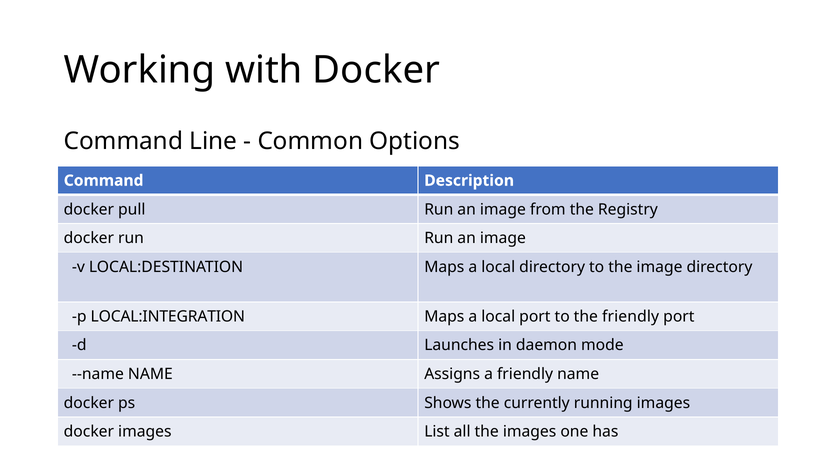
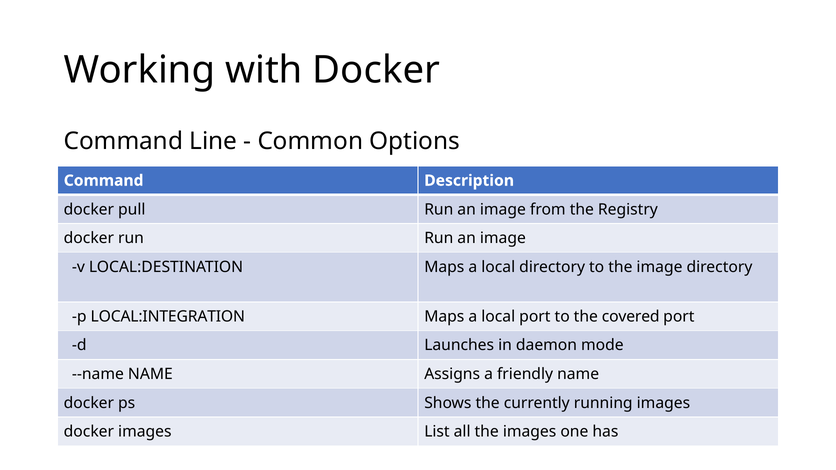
the friendly: friendly -> covered (631, 317)
